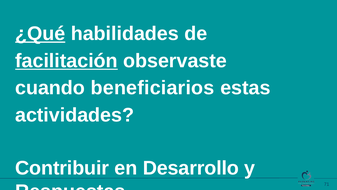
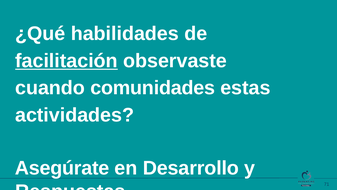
¿Qué underline: present -> none (40, 34)
beneficiarios: beneficiarios -> comunidades (153, 88)
Contribuir: Contribuir -> Asegúrate (62, 168)
